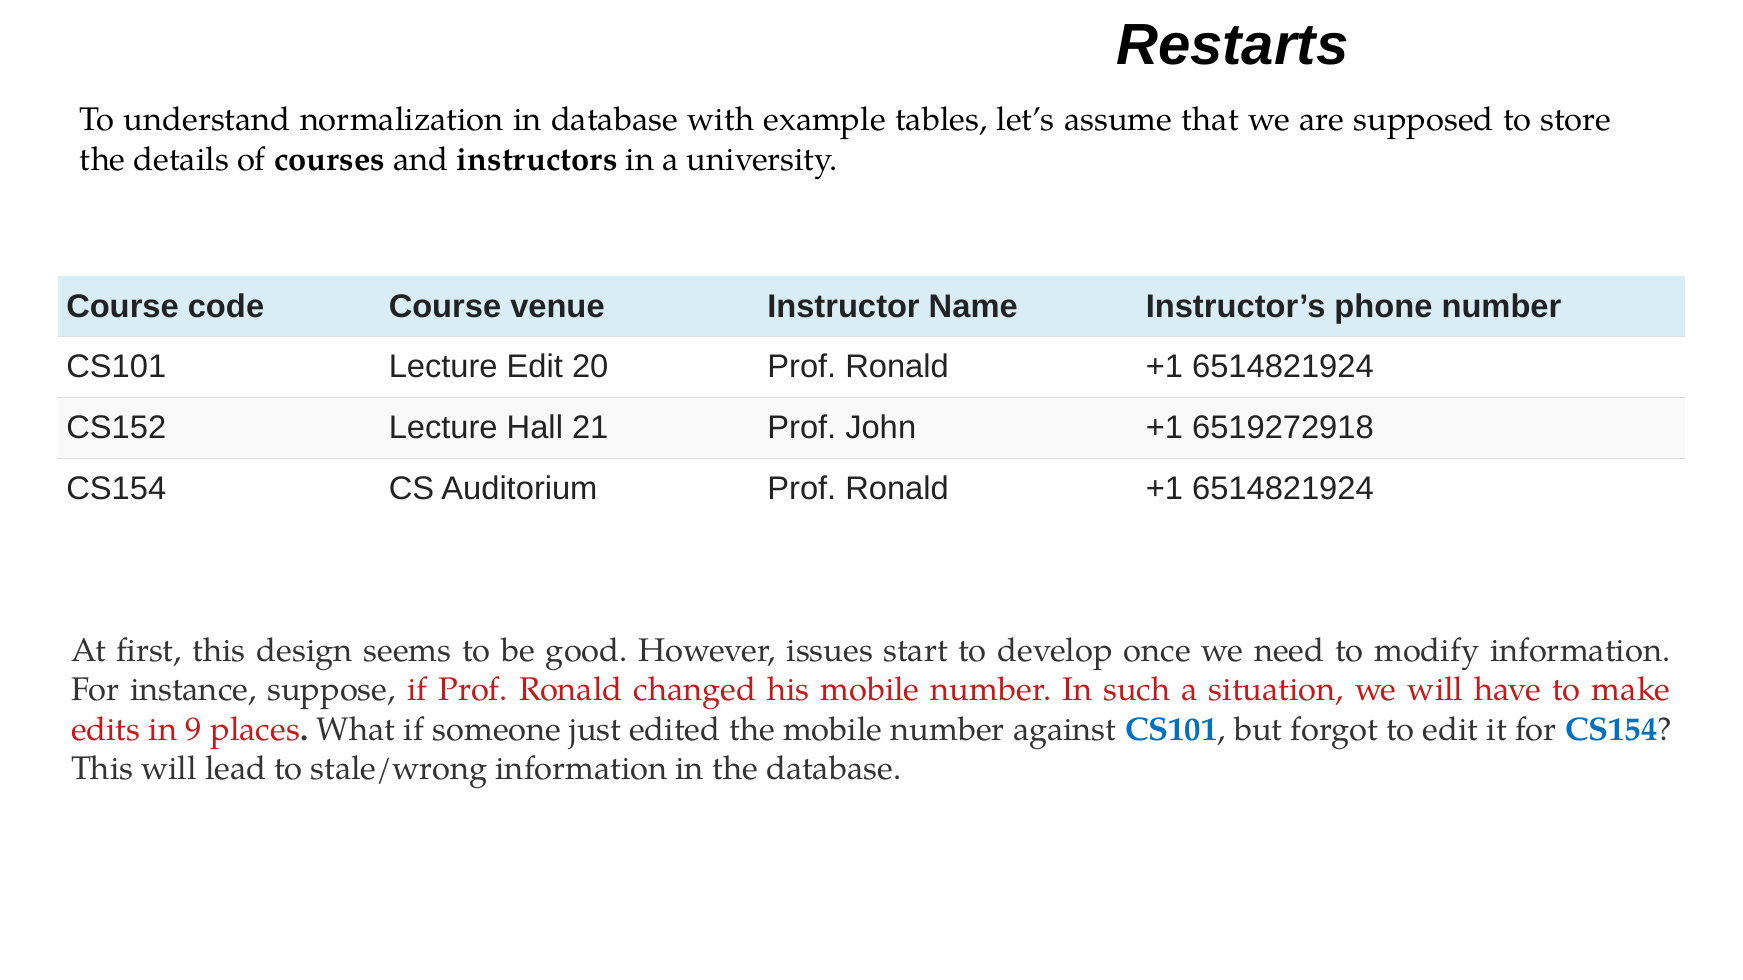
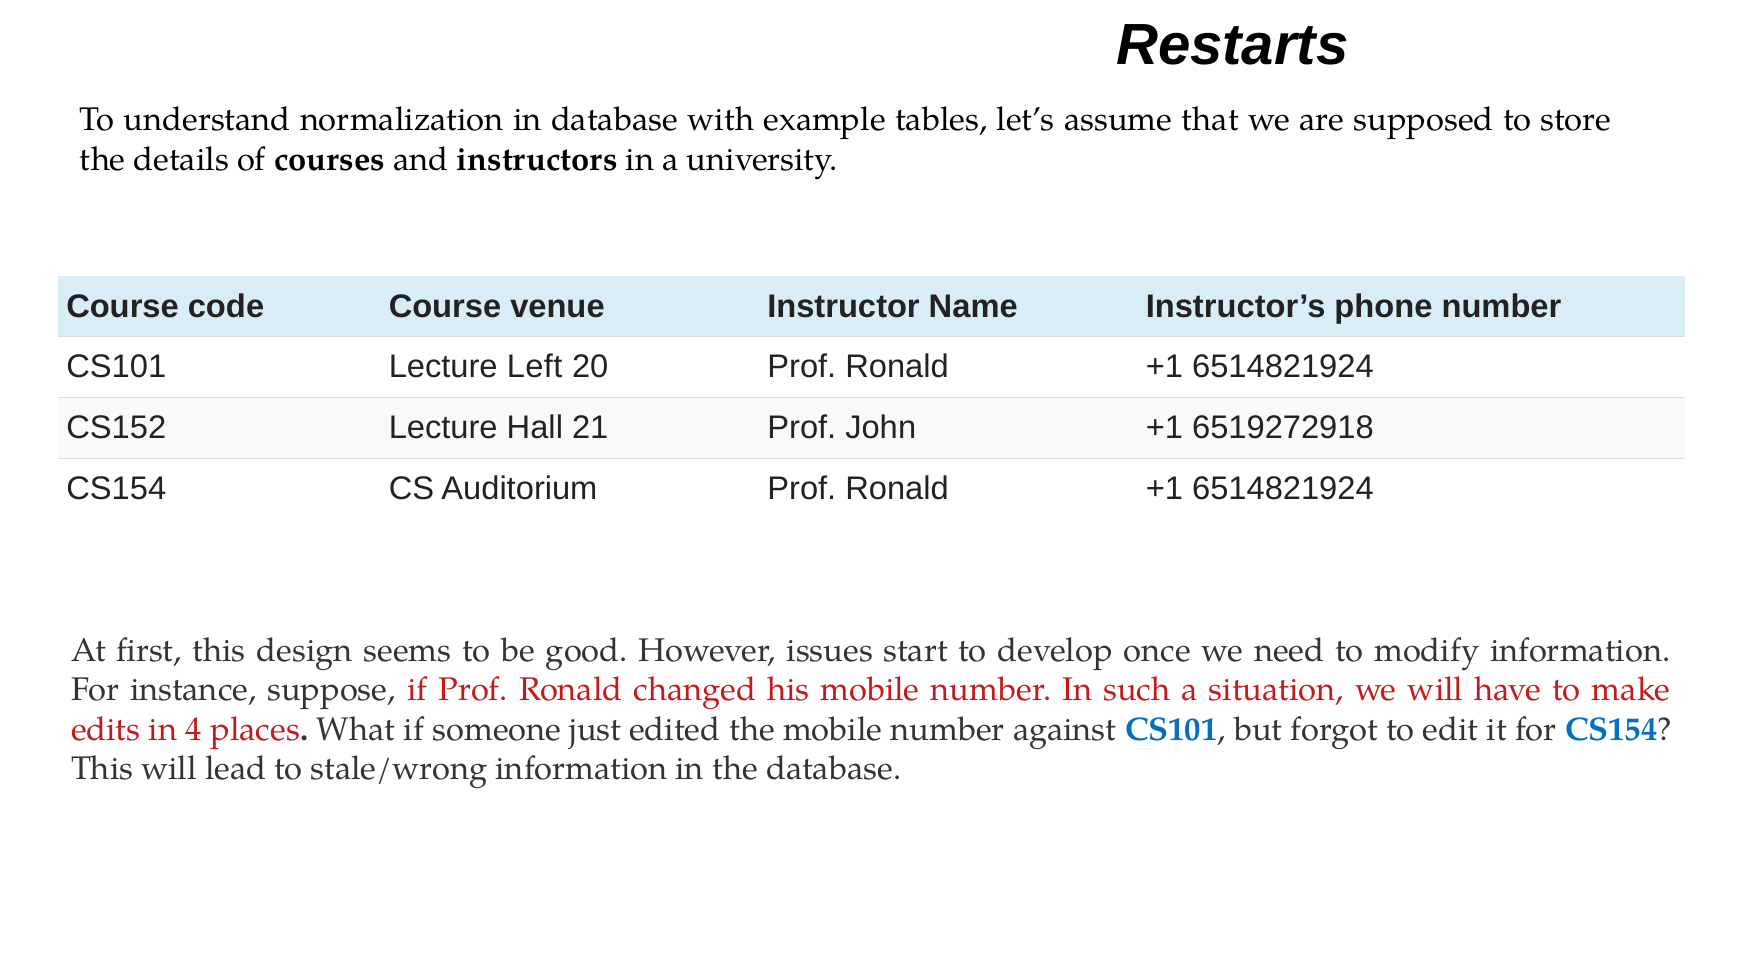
Lecture Edit: Edit -> Left (535, 366)
9: 9 -> 4 (194, 730)
